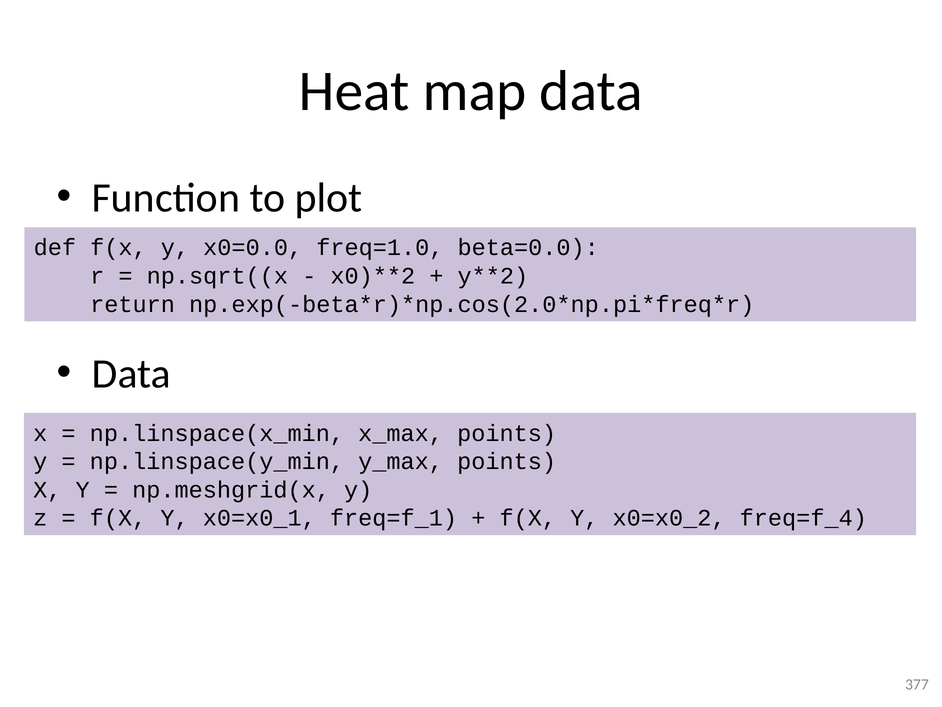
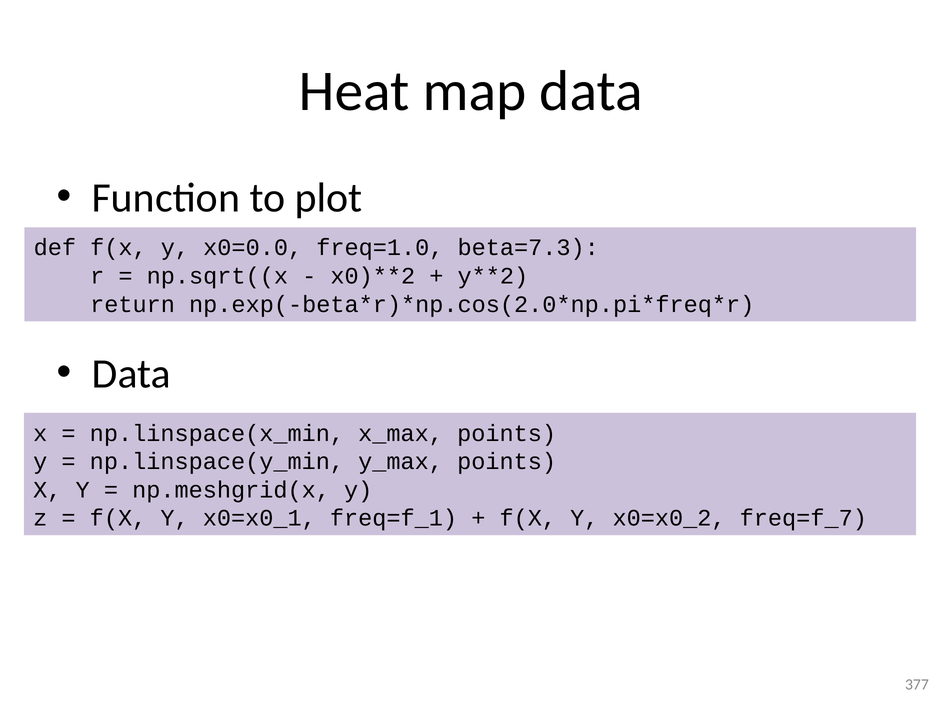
beta=0.0: beta=0.0 -> beta=7.3 (528, 248)
freq=f_4: freq=f_4 -> freq=f_7 (803, 518)
